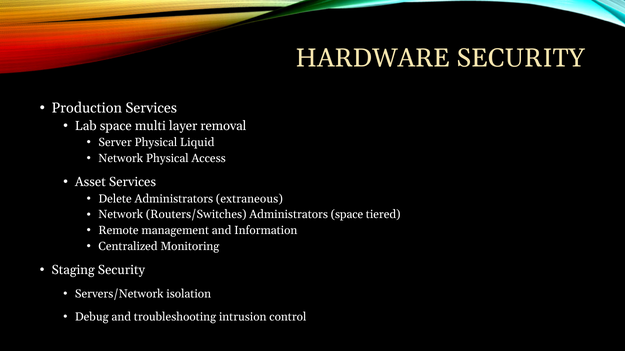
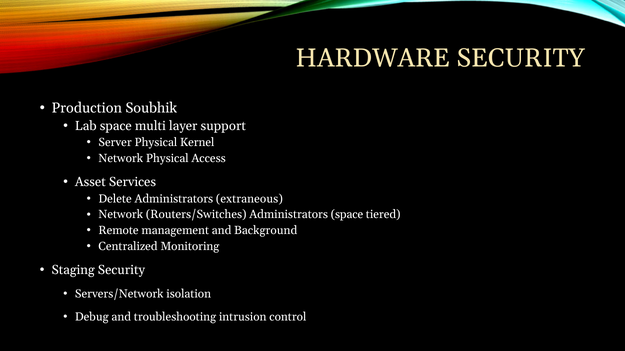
Production Services: Services -> Soubhik (151, 108)
removal: removal -> support (223, 126)
Liquid: Liquid -> Kernel (197, 143)
Information: Information -> Background (266, 231)
